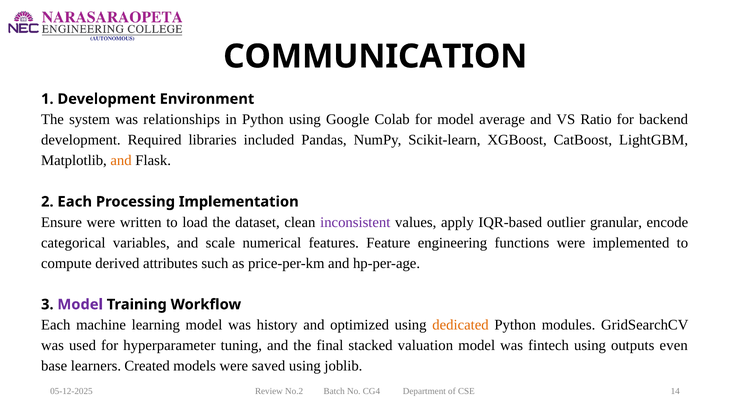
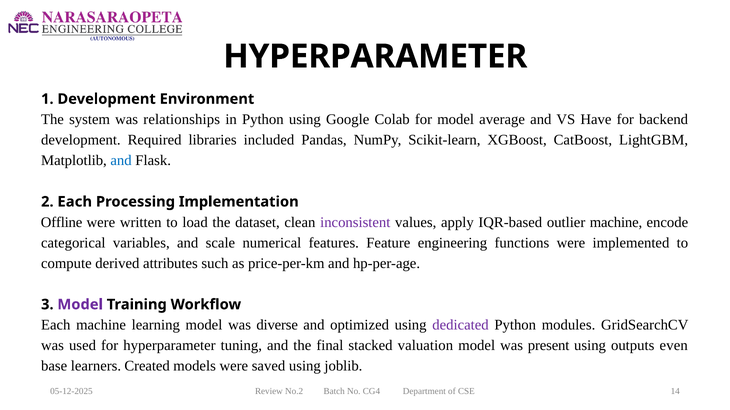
COMMUNICATION: COMMUNICATION -> HYPERPARAMETER (375, 57)
Ratio: Ratio -> Have (596, 120)
and colour: orange -> blue (121, 161)
Ensure: Ensure -> Offline (62, 223)
outlier granular: granular -> machine (616, 223)
history: history -> diverse (277, 325)
dedicated colour: orange -> purple (461, 325)
fintech: fintech -> present (549, 346)
